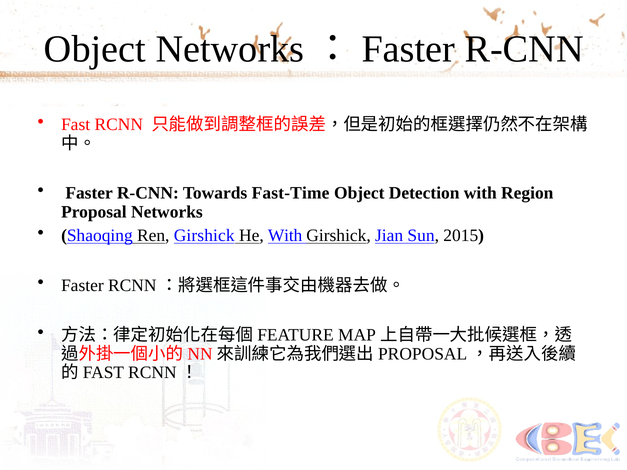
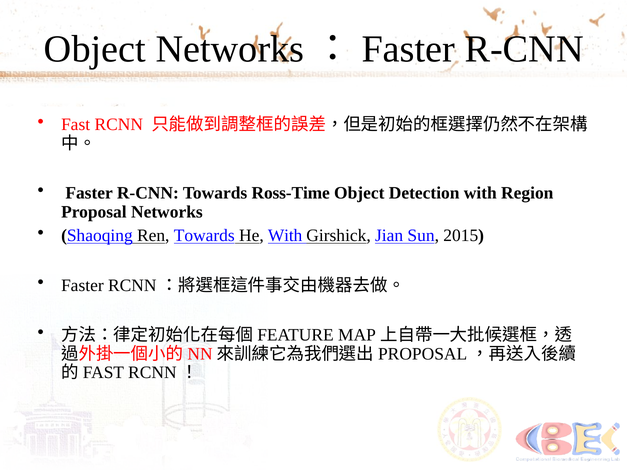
Fast-Time: Fast-Time -> Ross-Time (291, 193)
Ren Girshick: Girshick -> Towards (204, 236)
